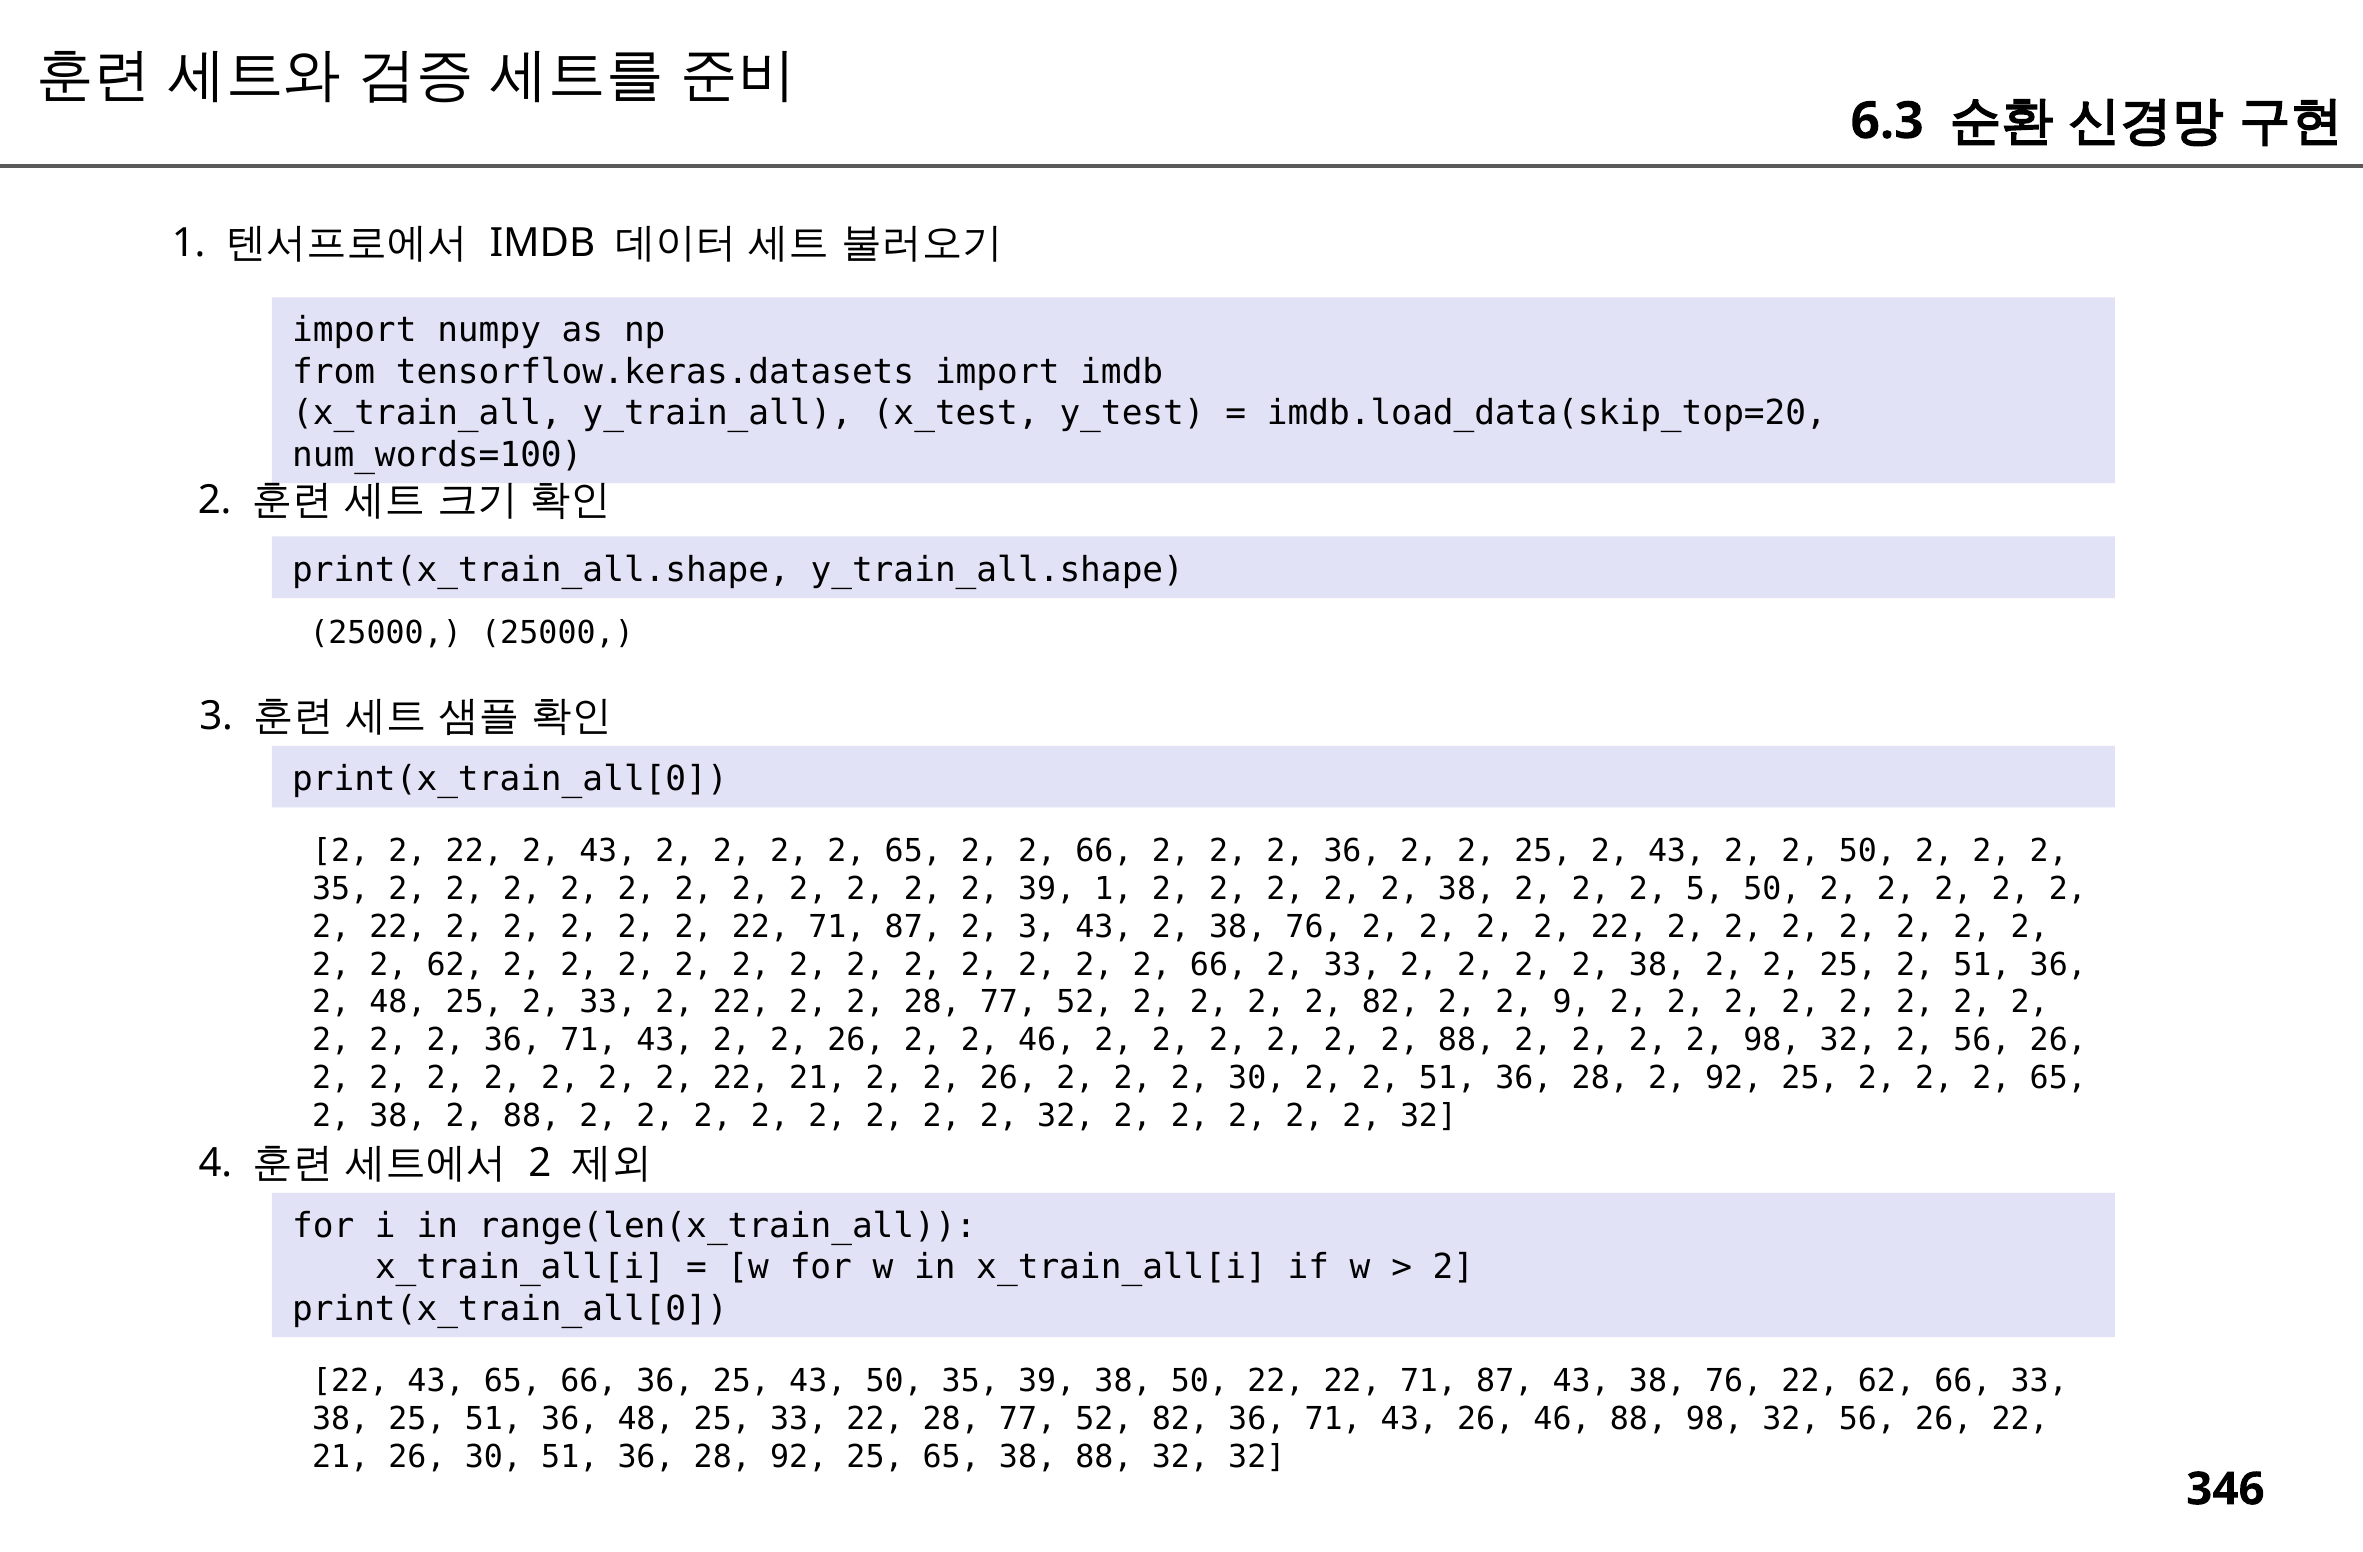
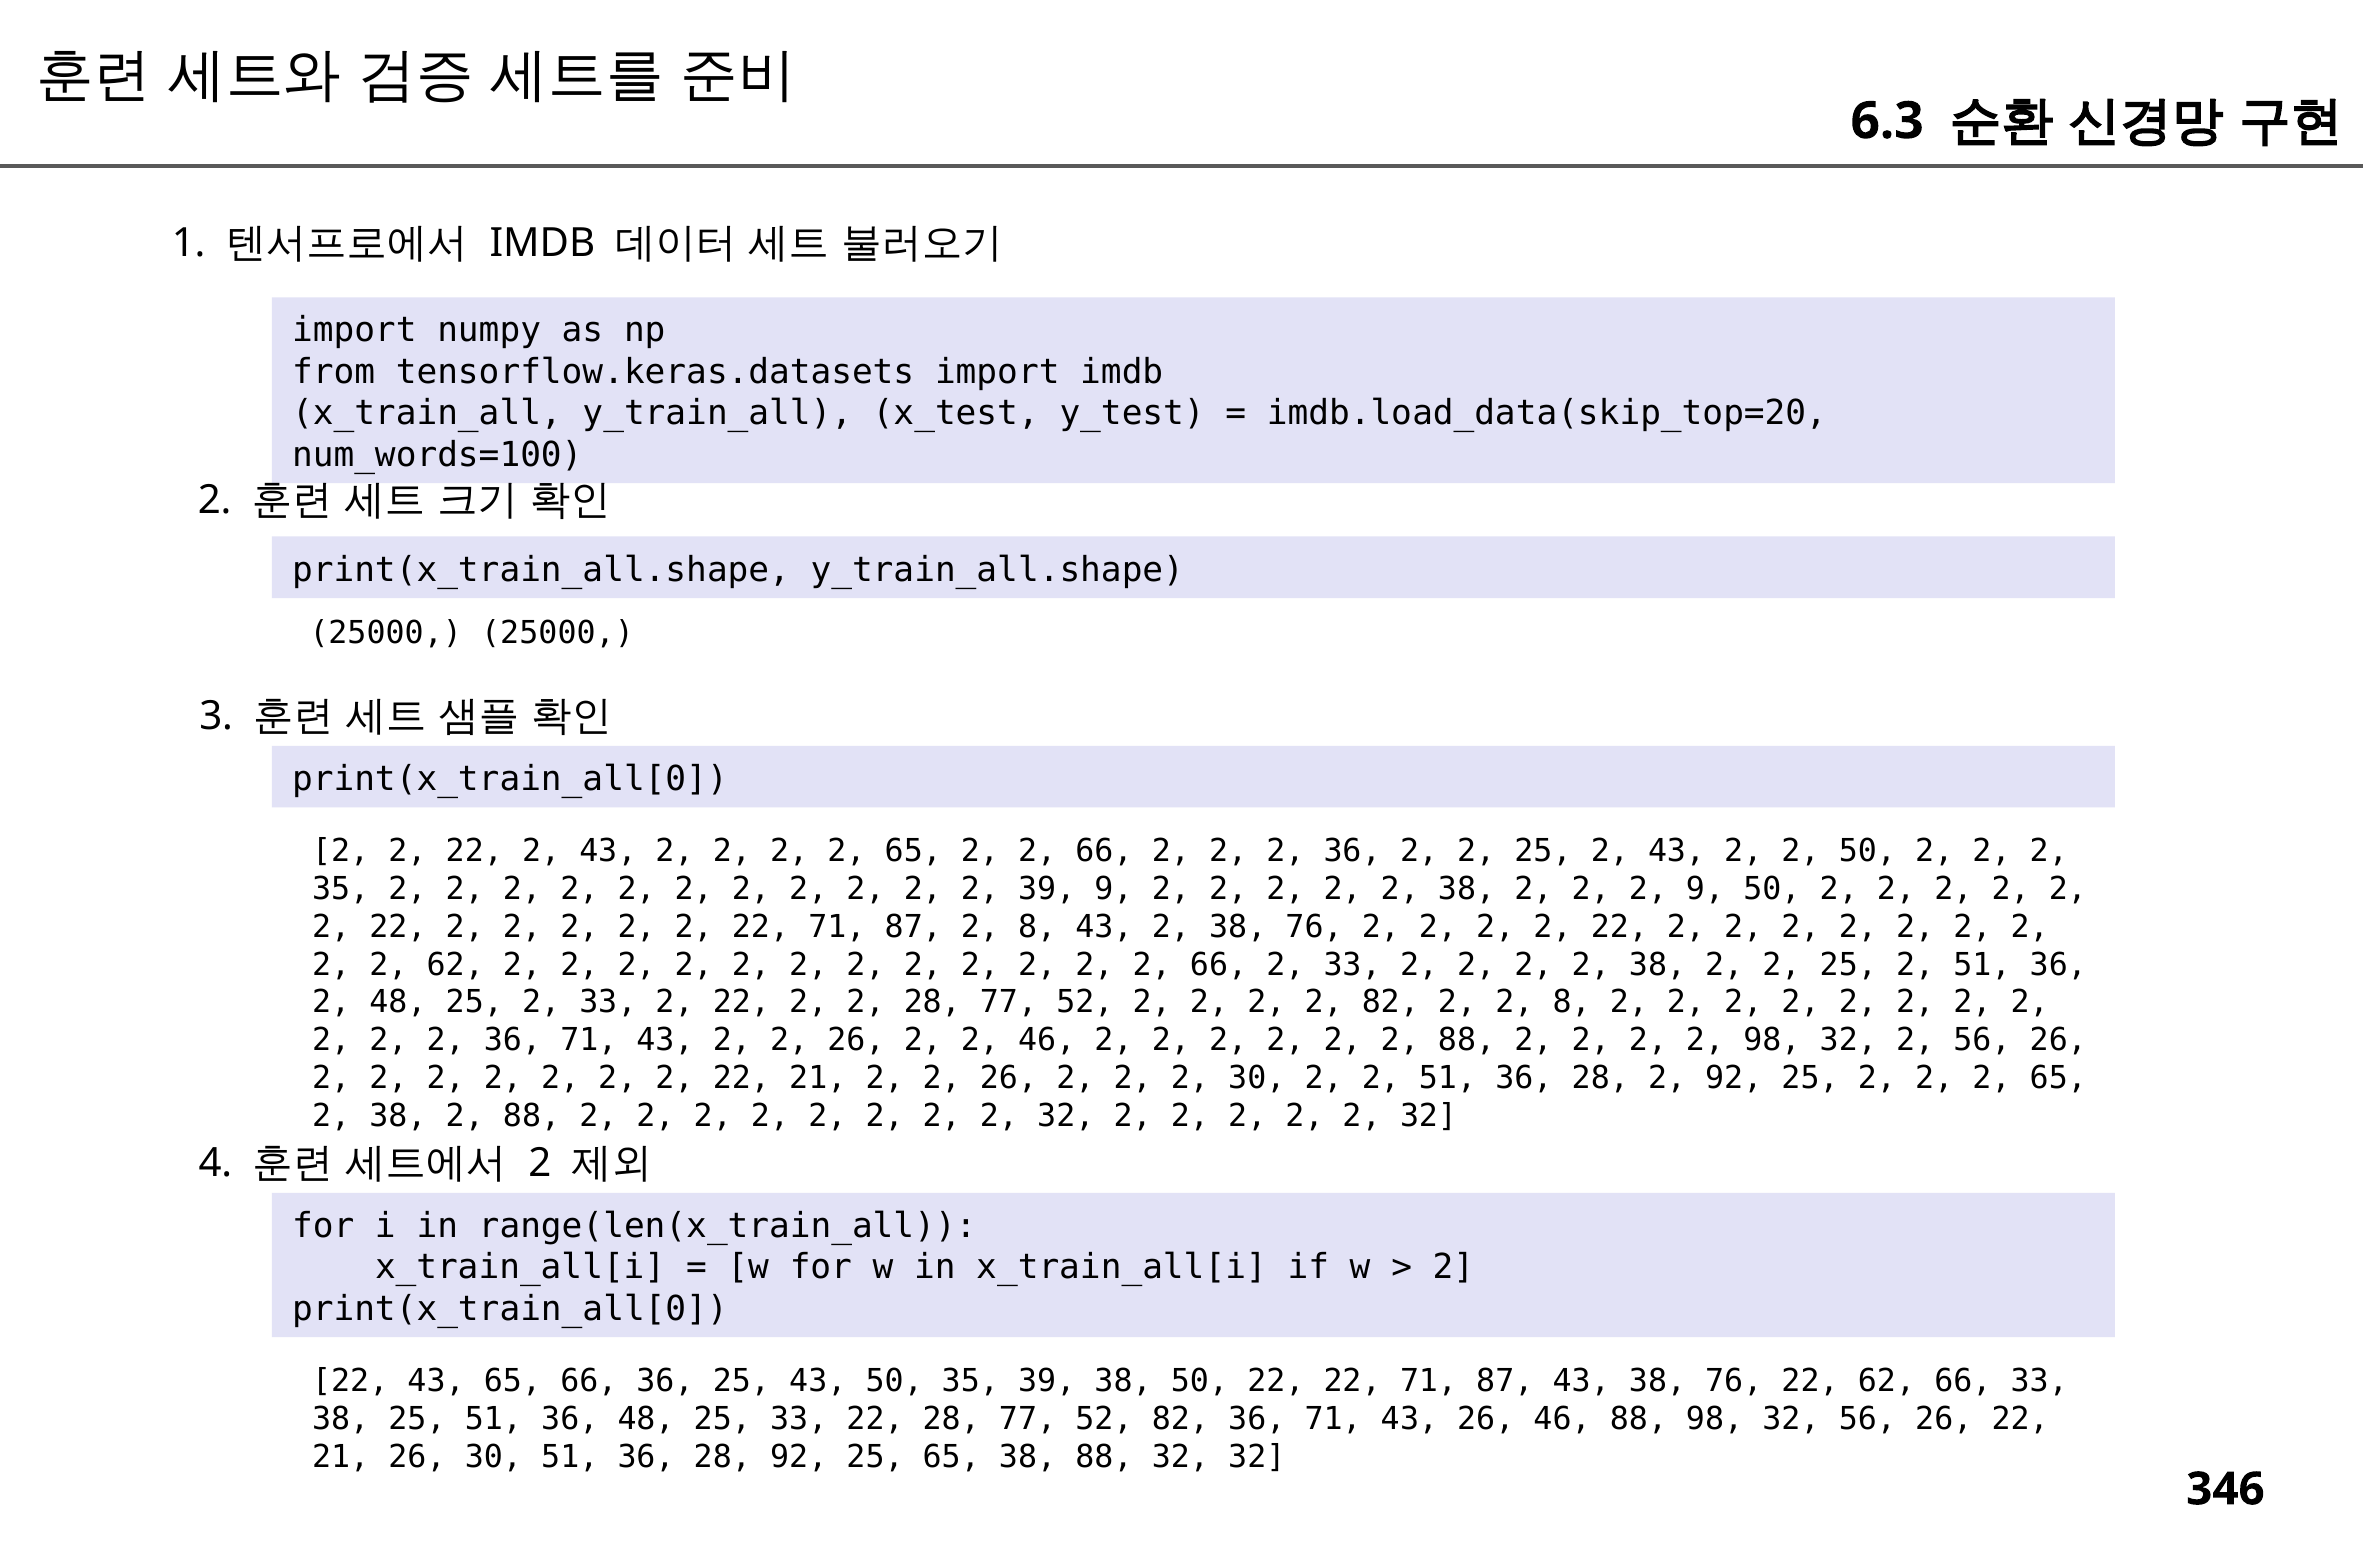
39 1: 1 -> 9 (1113, 889)
2 5: 5 -> 9 (1705, 889)
87 2 3: 3 -> 8 (1037, 927)
2 2 9: 9 -> 8 (1572, 1003)
